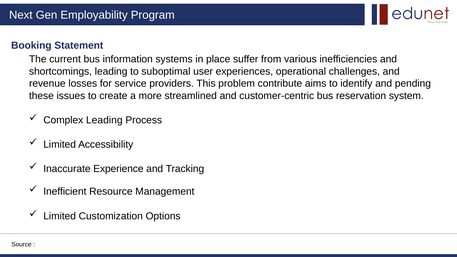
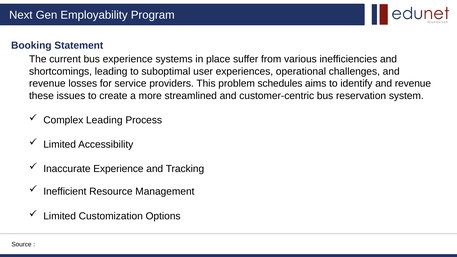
bus information: information -> experience (128, 59)
contribute: contribute -> schedules (280, 84)
identify and pending: pending -> revenue (413, 84)
